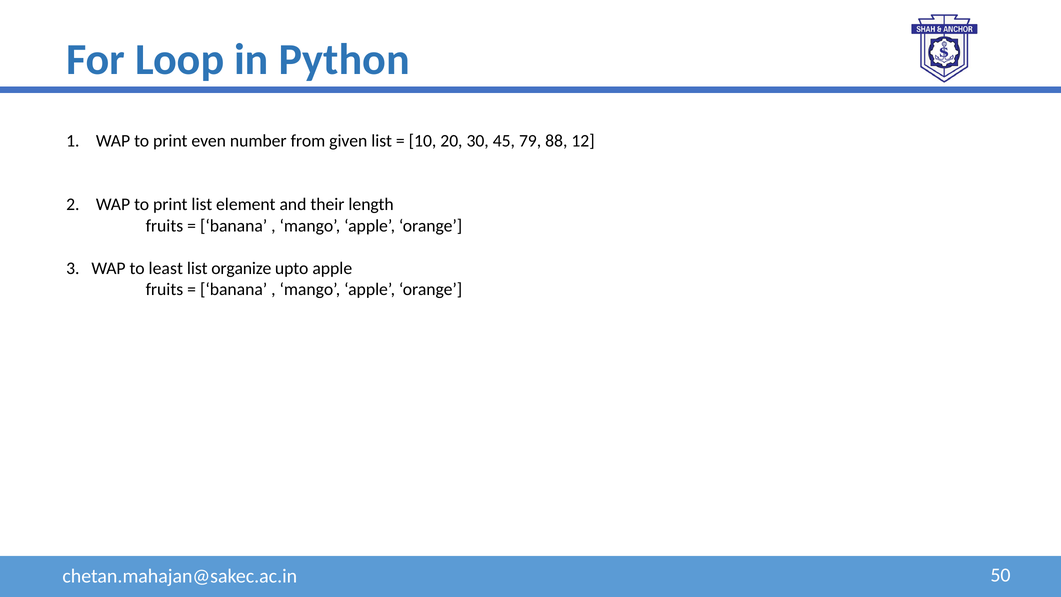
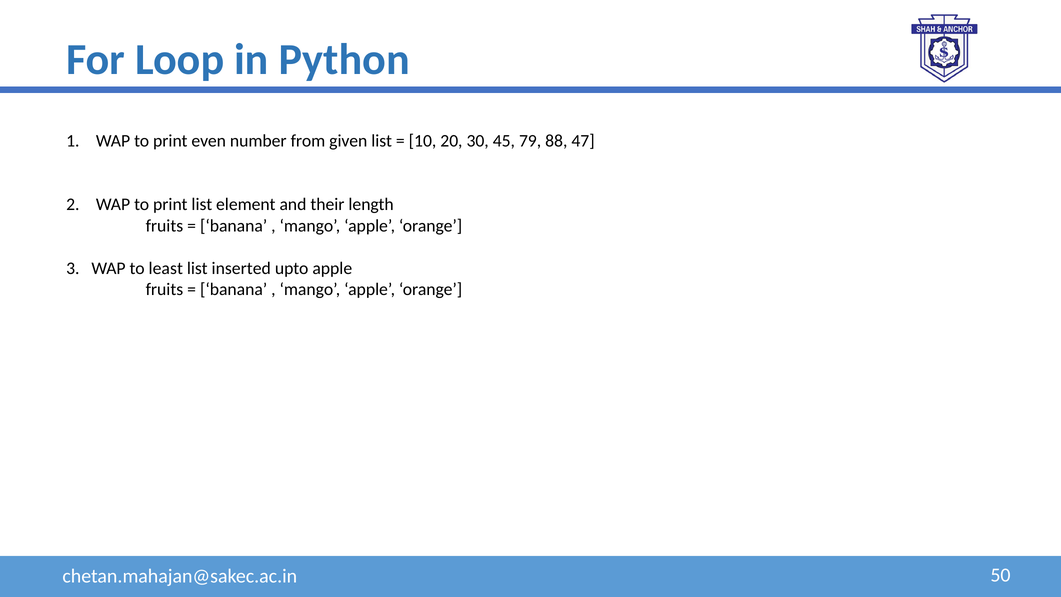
12: 12 -> 47 (583, 141)
organize: organize -> inserted (241, 268)
